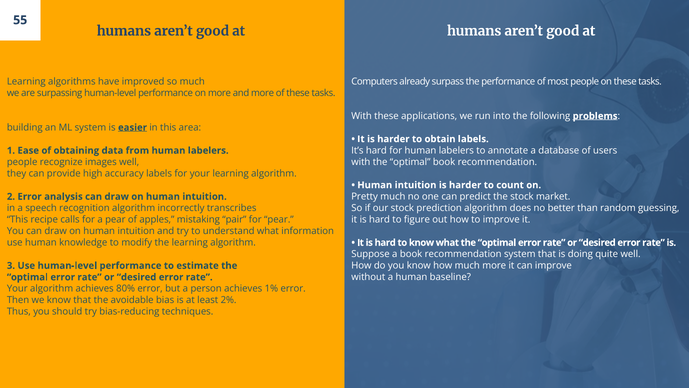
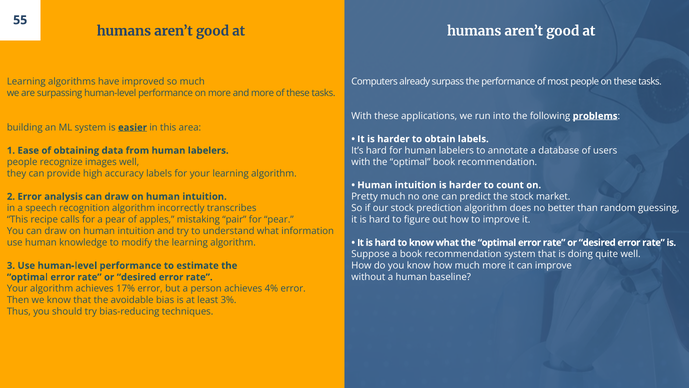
80%: 80% -> 17% (126, 288)
1%: 1% -> 4% (271, 288)
2%: 2% -> 3% (229, 300)
